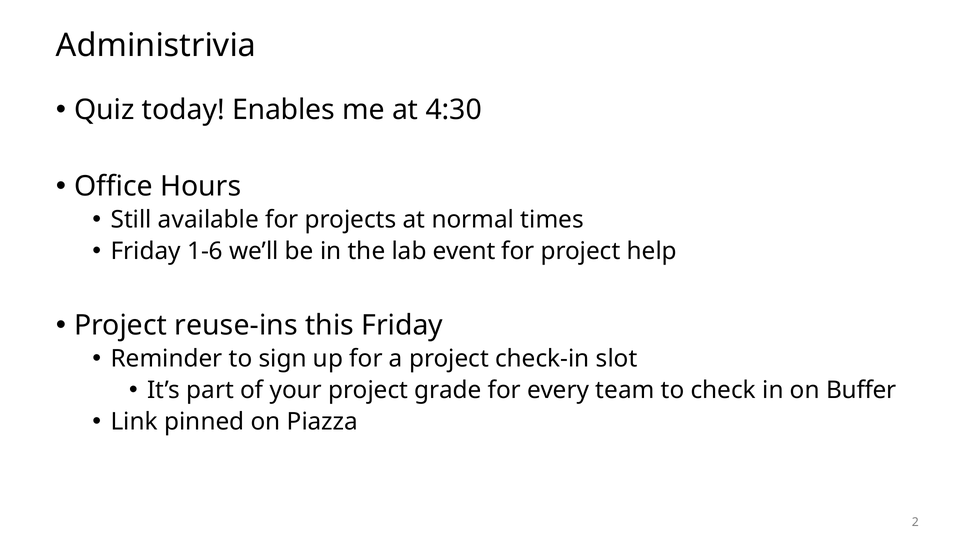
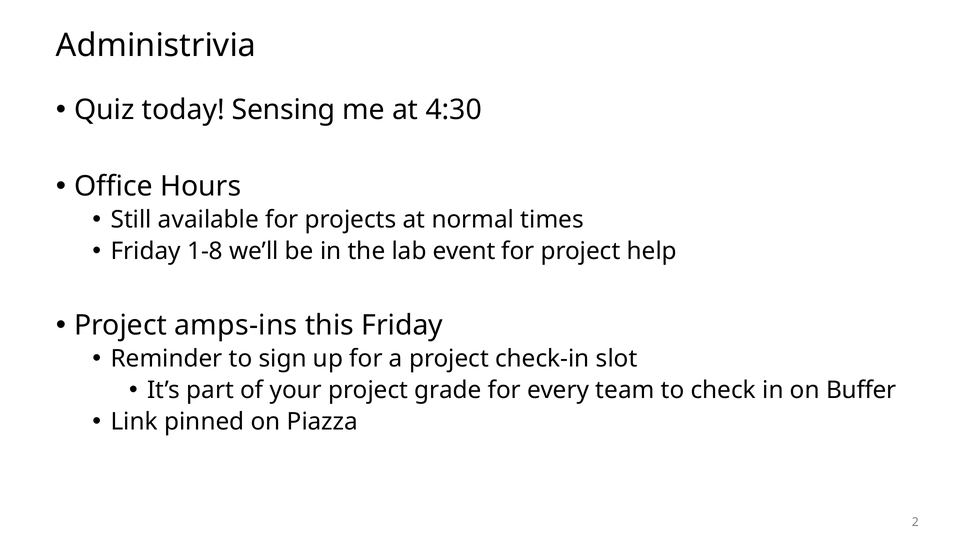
Enables: Enables -> Sensing (284, 110)
1-6: 1-6 -> 1-8 (205, 251)
reuse-ins: reuse-ins -> amps-ins (236, 325)
